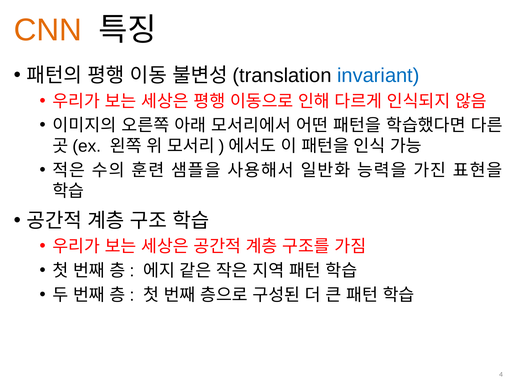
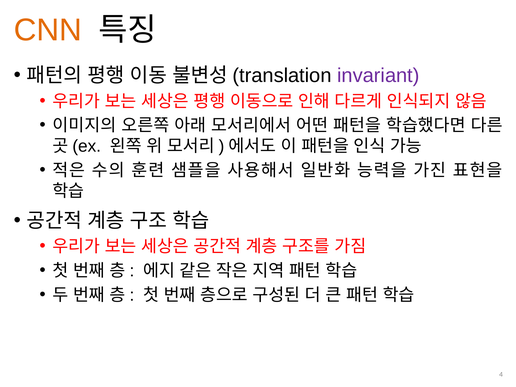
invariant colour: blue -> purple (378, 76)
